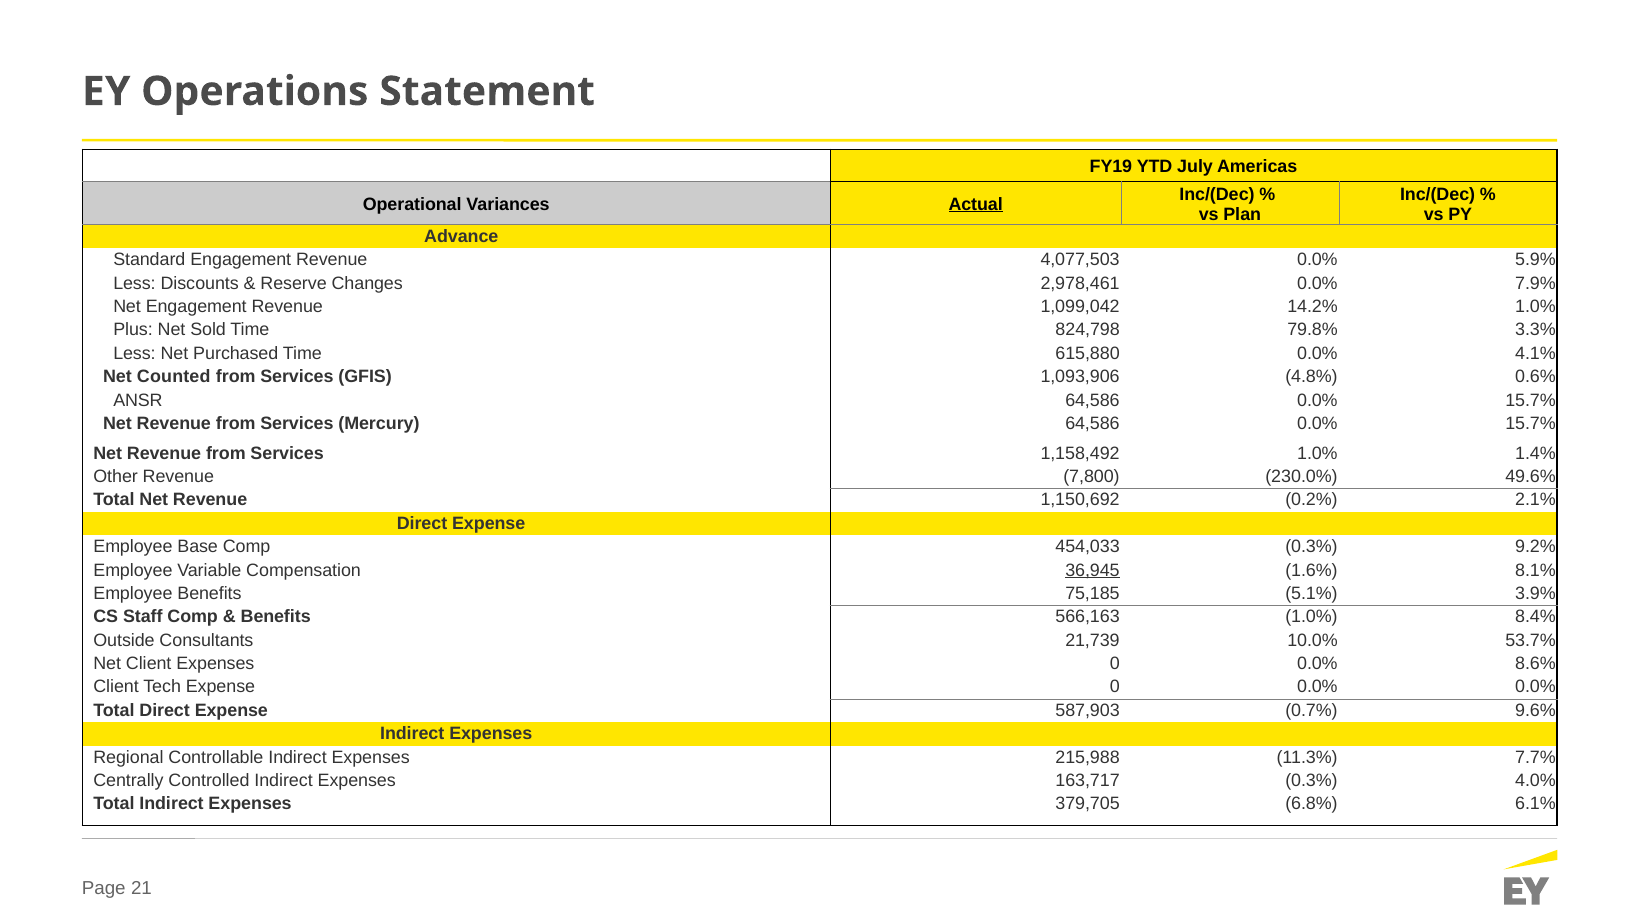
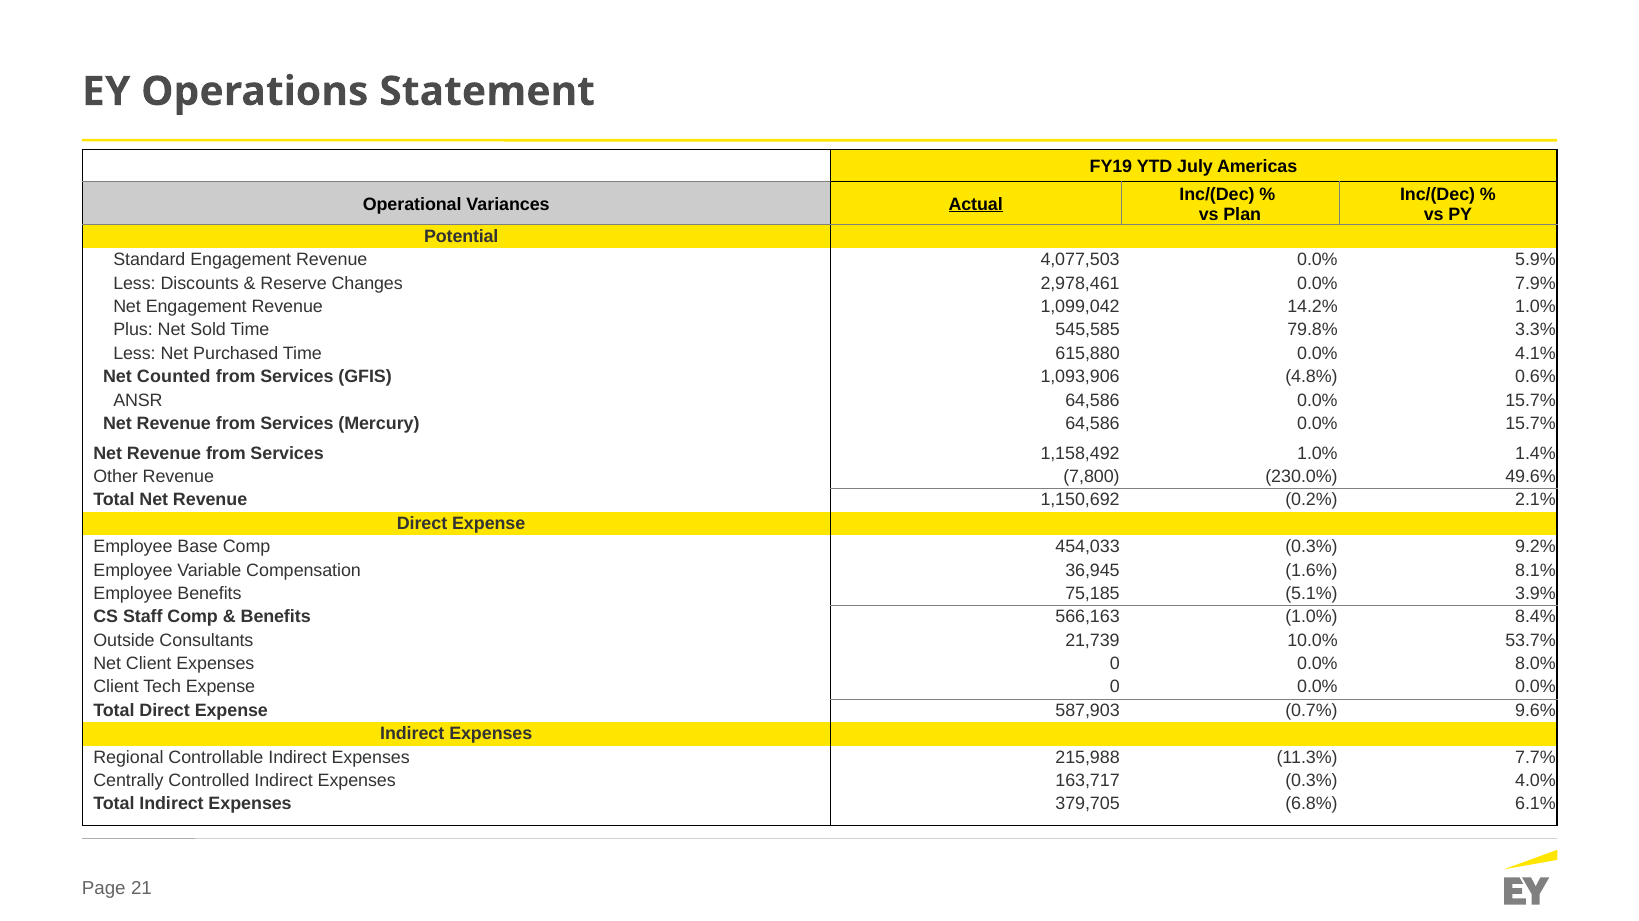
Advance: Advance -> Potential (461, 236)
824,798: 824,798 -> 545,585 (1088, 330)
36,945 underline: present -> none (1092, 570)
8.6%: 8.6% -> 8.0% (1535, 664)
